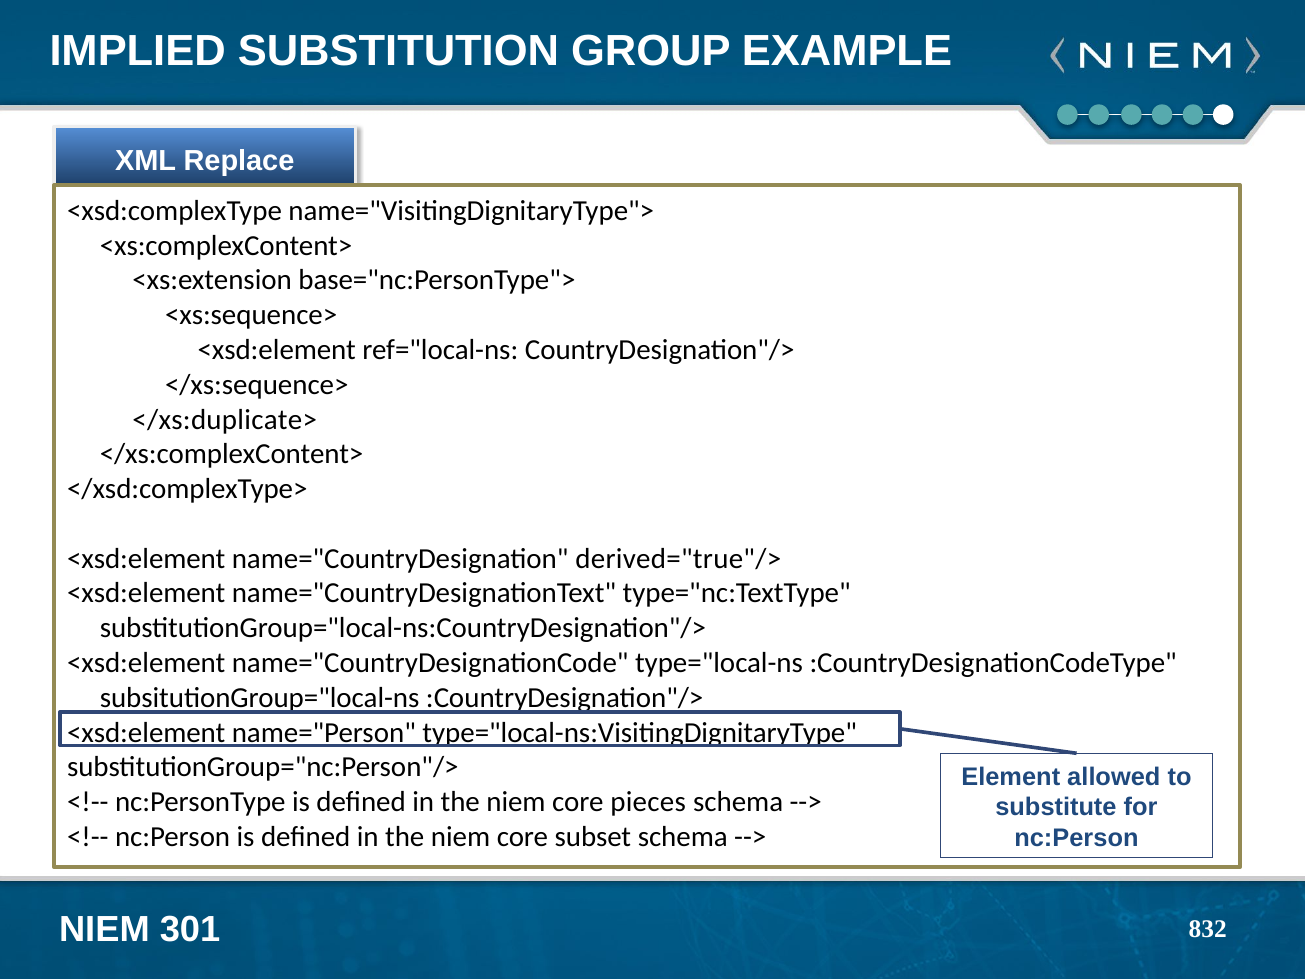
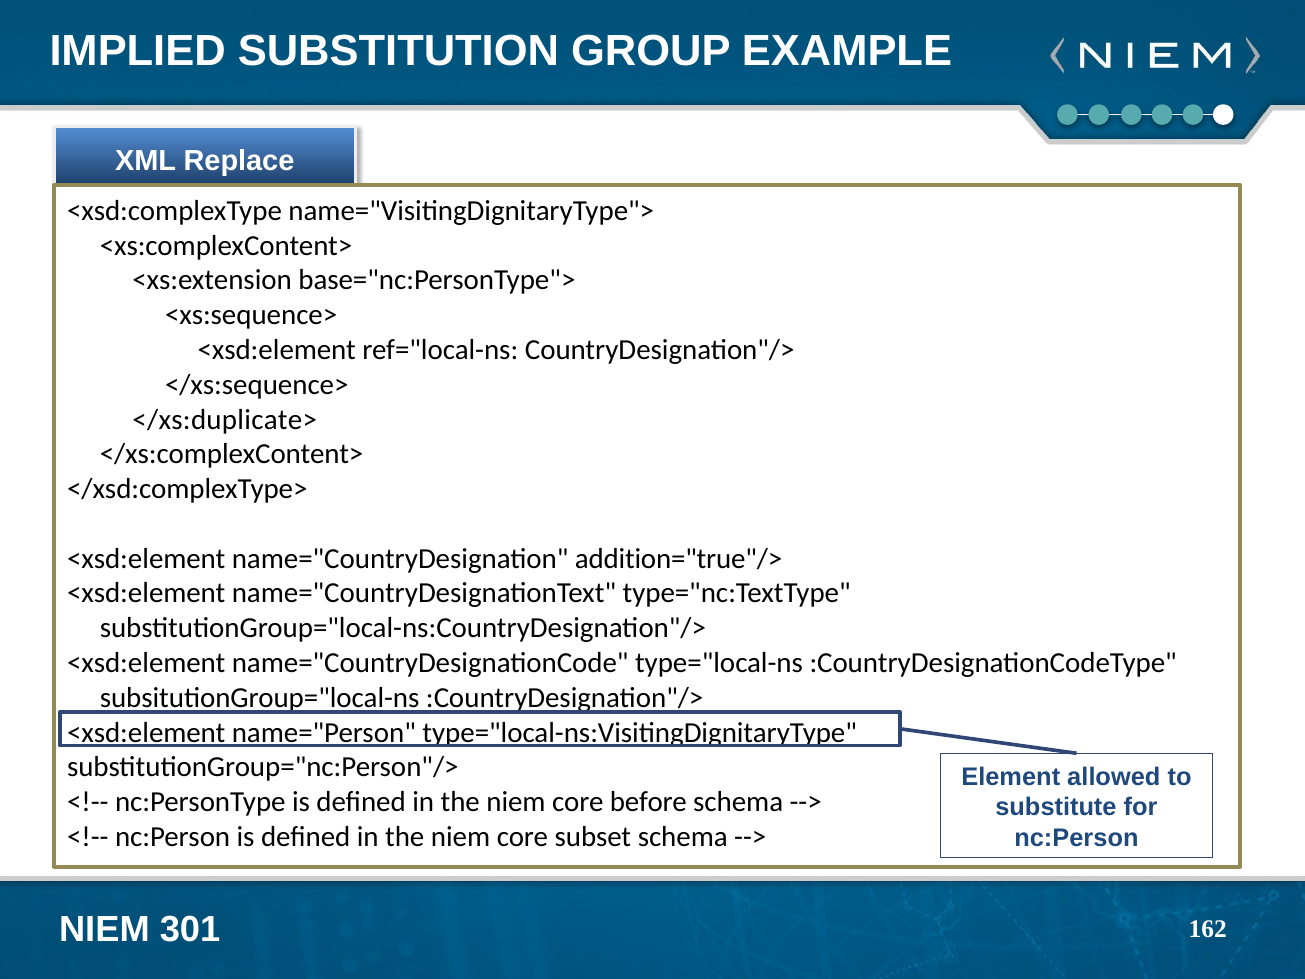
derived="true"/>: derived="true"/> -> addition="true"/> (679, 558)
pieces: pieces -> before (648, 802)
832: 832 -> 162 (1208, 929)
